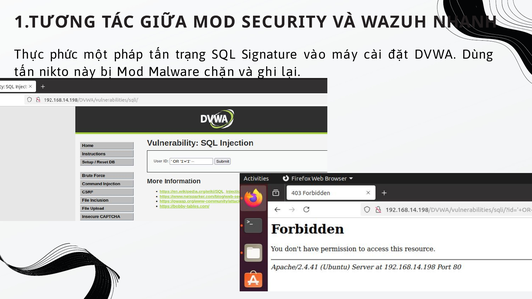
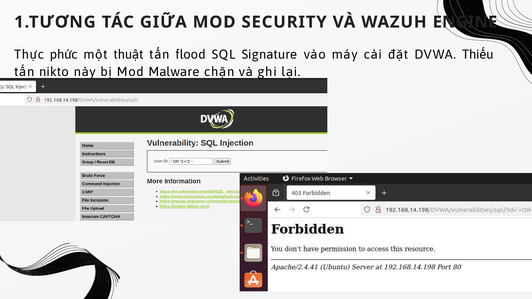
NHANH: NHANH -> ENGINE (465, 22)
pháp: pháp -> thuật (129, 55)
trạng: trạng -> flood (191, 55)
Dùng: Dùng -> Thiếu (478, 55)
